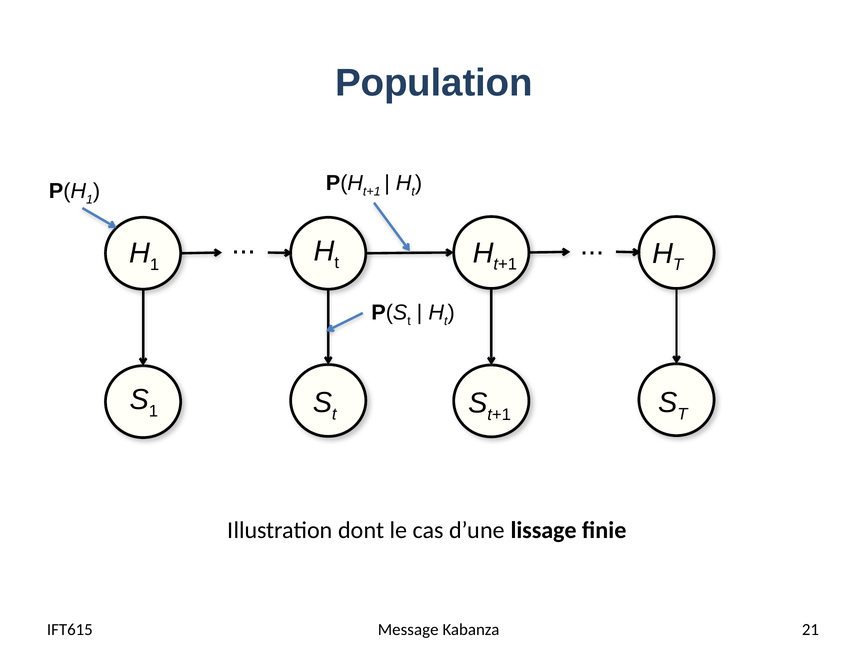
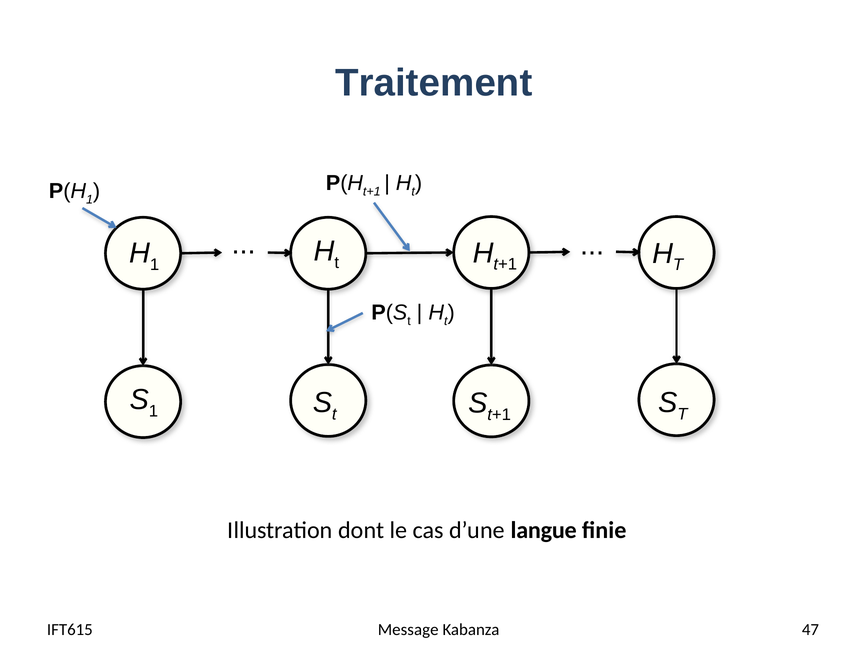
Population: Population -> Traitement (434, 83)
lissage: lissage -> langue (544, 530)
21: 21 -> 47 (810, 630)
